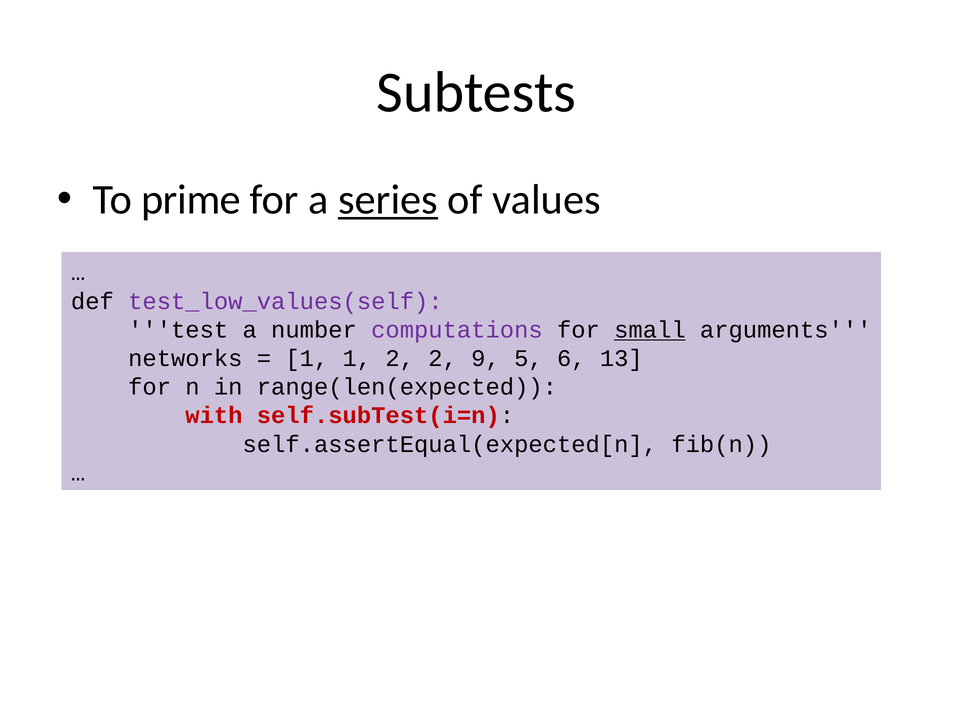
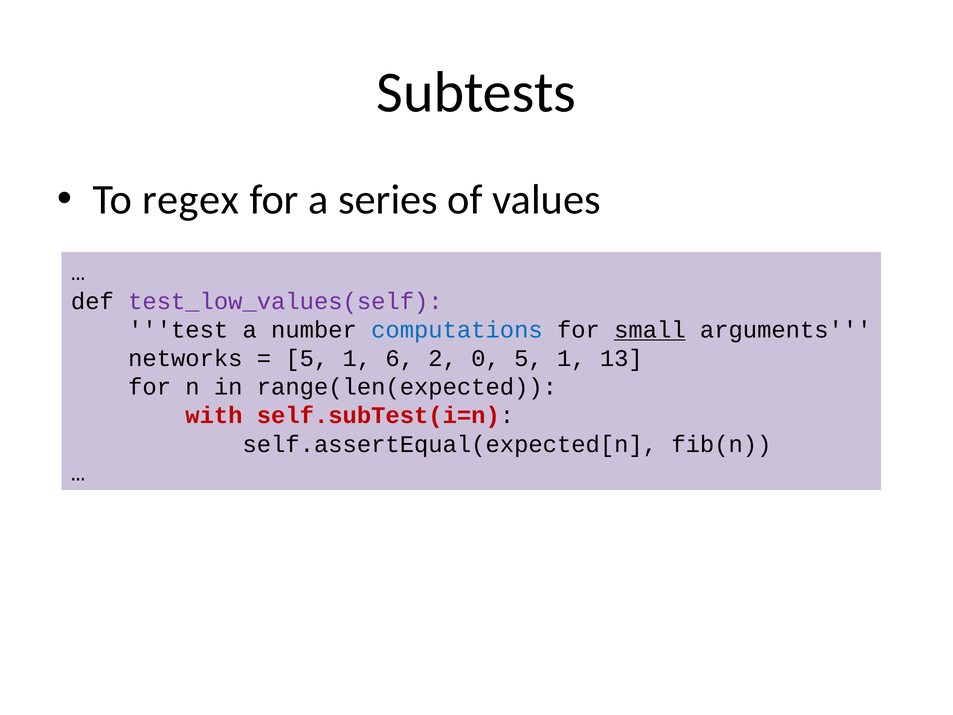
prime: prime -> regex (191, 200)
series underline: present -> none (388, 200)
computations colour: purple -> blue (457, 330)
1: 1 -> 5 (307, 358)
1 2: 2 -> 6 (400, 358)
9: 9 -> 0 (486, 358)
6: 6 -> 1 (571, 358)
